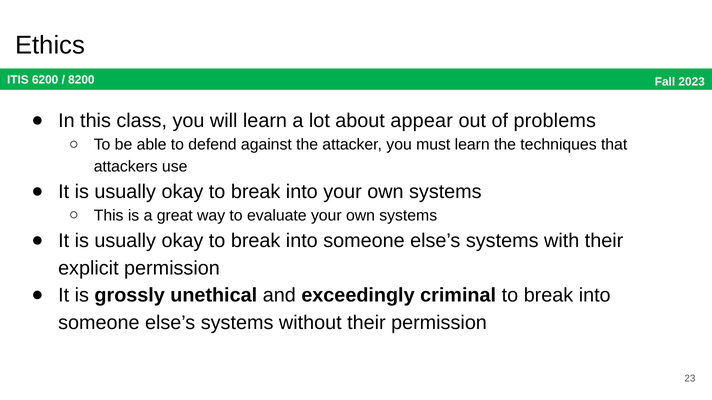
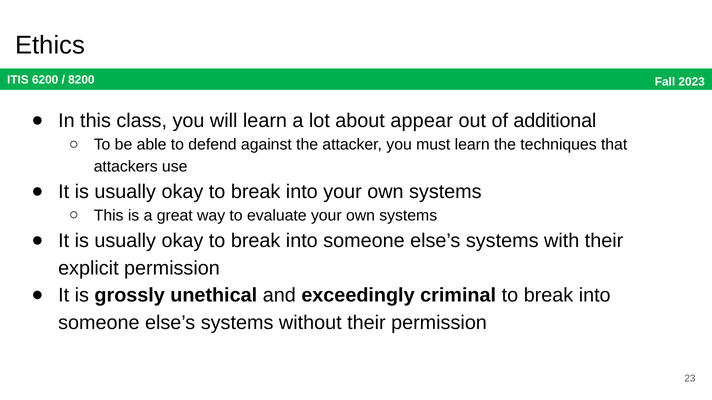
problems: problems -> additional (555, 121)
